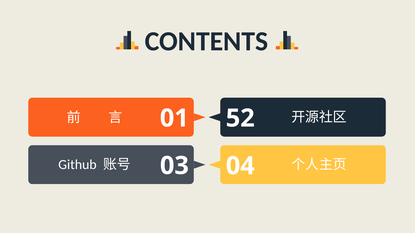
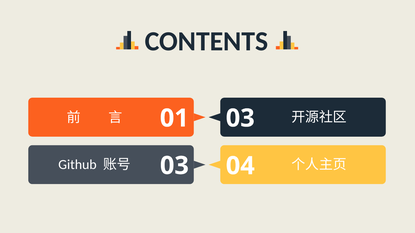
01 52: 52 -> 03 (240, 118)
